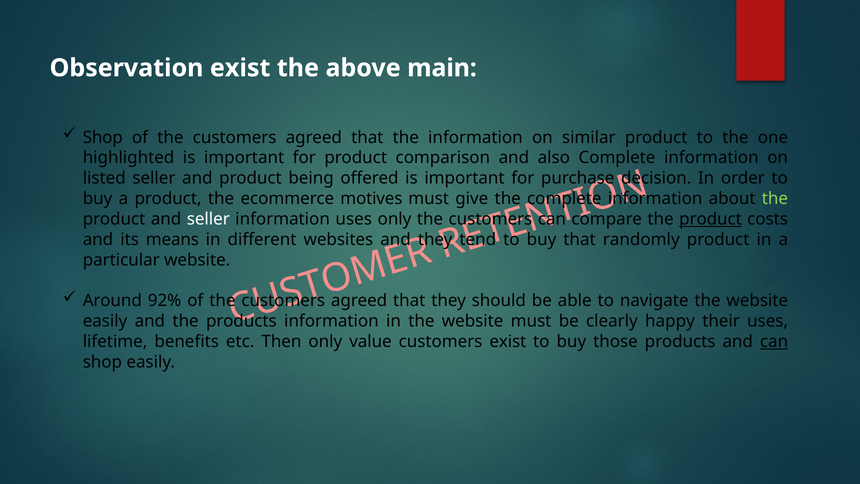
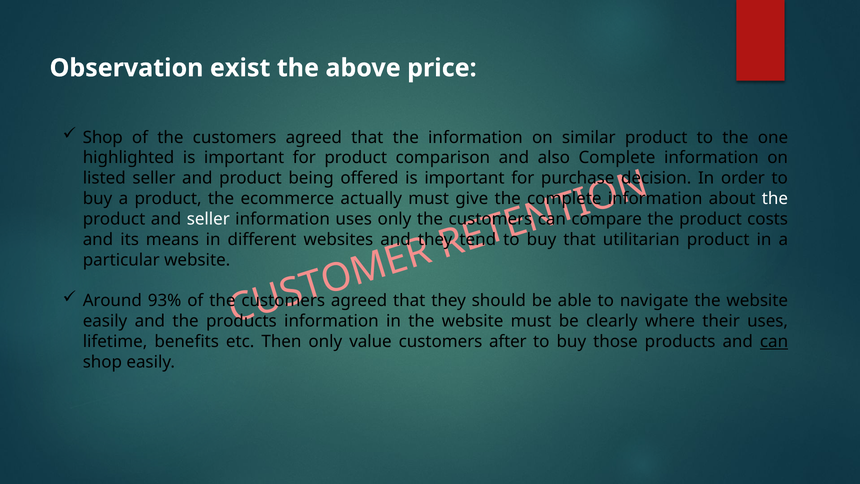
main: main -> price (442, 68)
motives: motives -> actually (371, 199)
the colour: light green -> white (775, 199)
product underline: present -> none (710, 219)
randomly: randomly -> utilitarian (641, 239)
92%: 92% -> 93% (165, 301)
happy: happy -> where (670, 321)
customers exist: exist -> after (508, 342)
